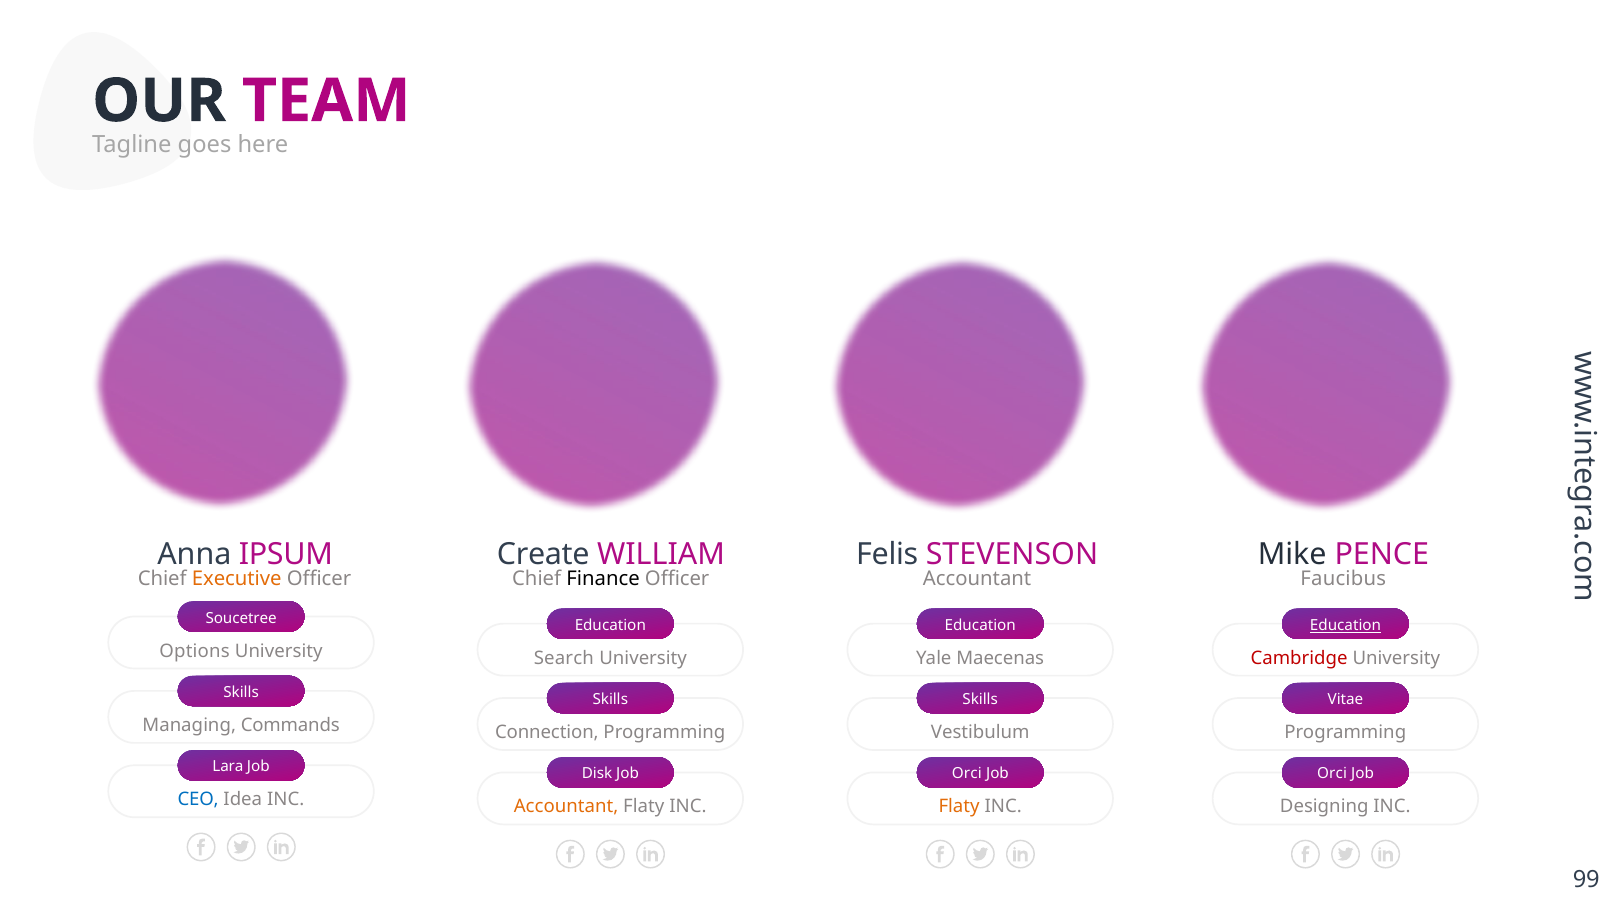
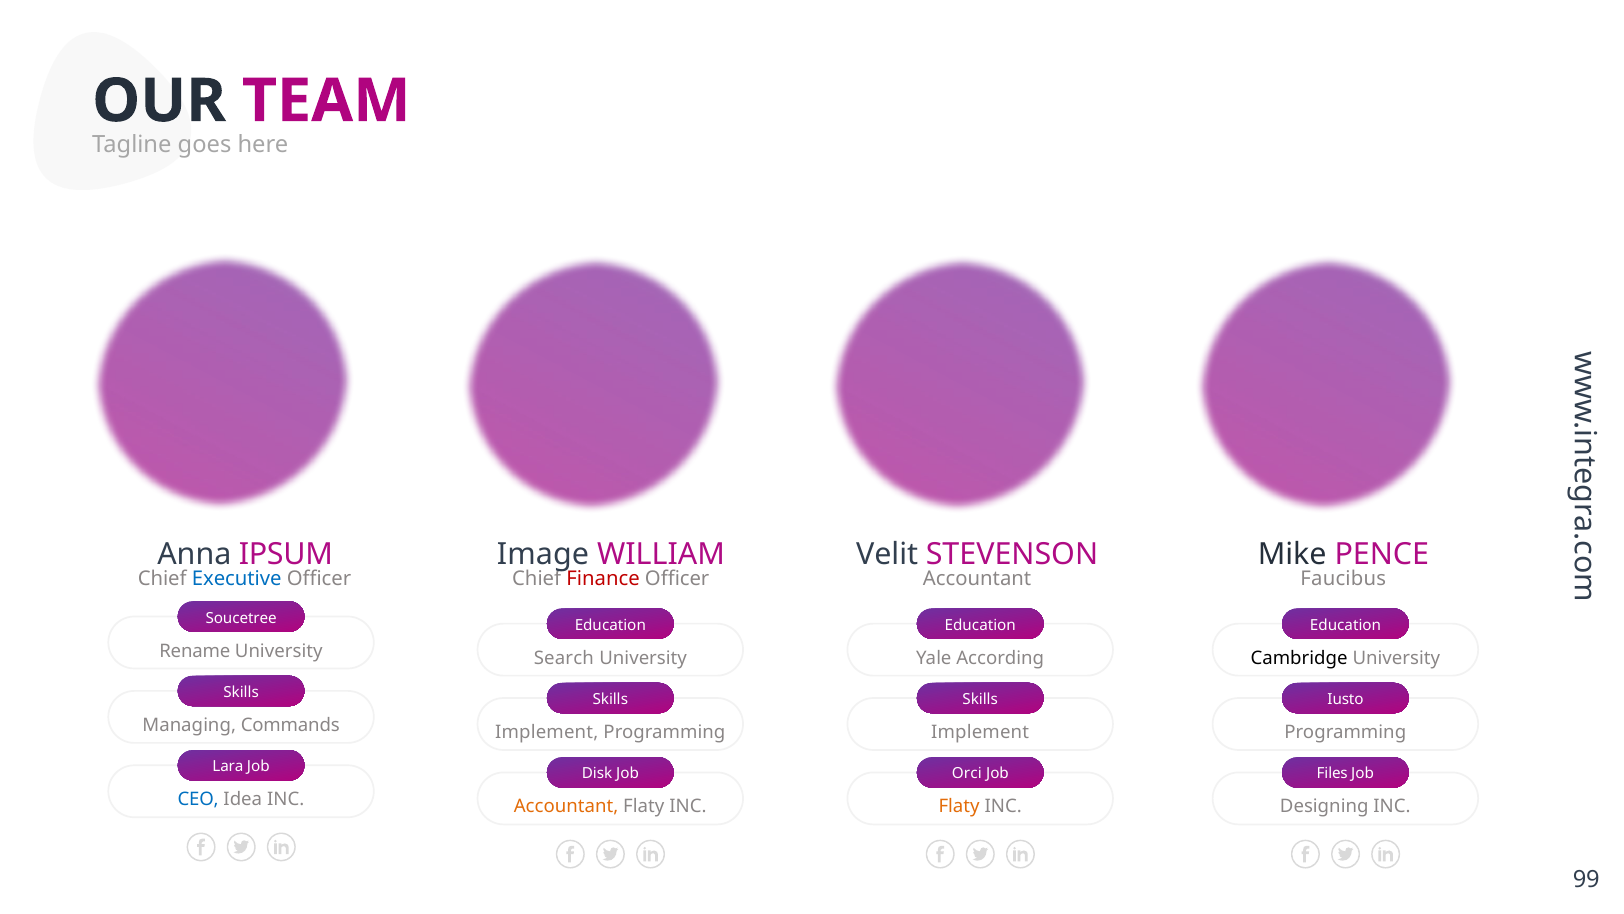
Create: Create -> Image (543, 554)
Felis: Felis -> Velit (887, 554)
Executive colour: orange -> blue (237, 579)
Finance colour: black -> red (603, 579)
Education underline: present -> none (1345, 625)
Options: Options -> Rename (195, 651)
Maecenas: Maecenas -> According (1000, 658)
Cambridge colour: red -> black (1299, 658)
Vitae: Vitae -> Iusto (1345, 699)
Connection: Connection -> Implement (547, 732)
Vestibulum: Vestibulum -> Implement (980, 732)
Orci: Orci -> Files (1332, 773)
